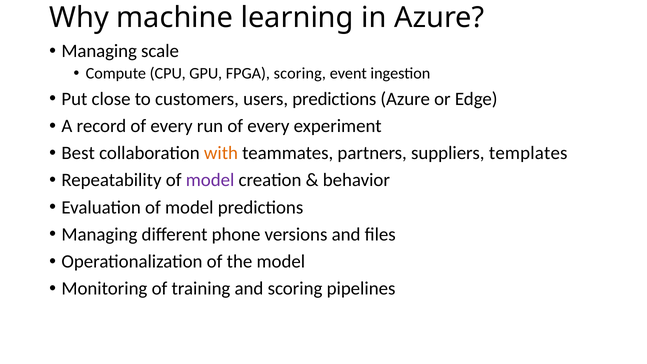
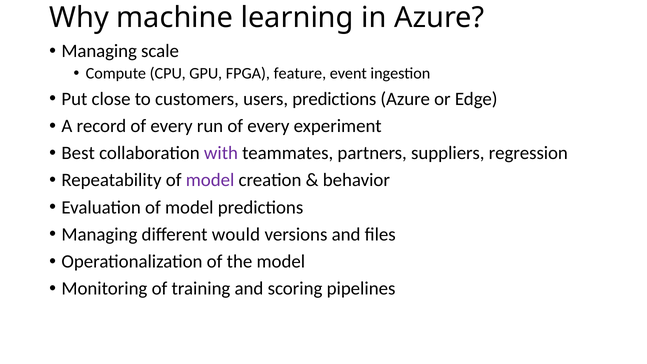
FPGA scoring: scoring -> feature (300, 73)
with colour: orange -> purple (221, 153)
templates: templates -> regression (528, 153)
phone: phone -> would (236, 234)
